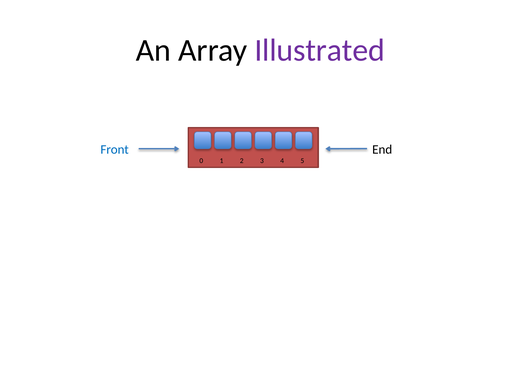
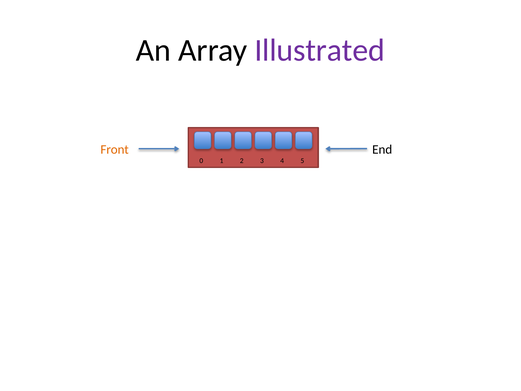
Front colour: blue -> orange (115, 149)
